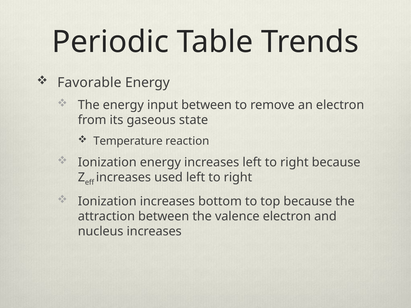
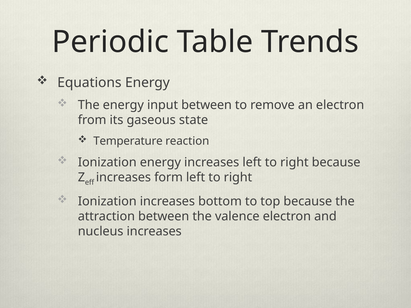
Favorable: Favorable -> Equations (89, 83)
used: used -> form (169, 178)
